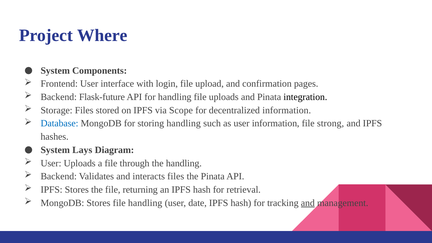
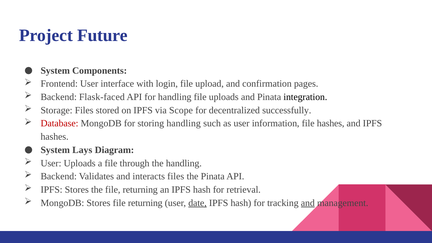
Where: Where -> Future (102, 35)
Flask-future: Flask-future -> Flask-faced (102, 97)
decentralized information: information -> successfully (287, 110)
Database colour: blue -> red (59, 123)
file strong: strong -> hashes (331, 123)
Stores file handling: handling -> returning (145, 203)
date underline: none -> present (198, 203)
